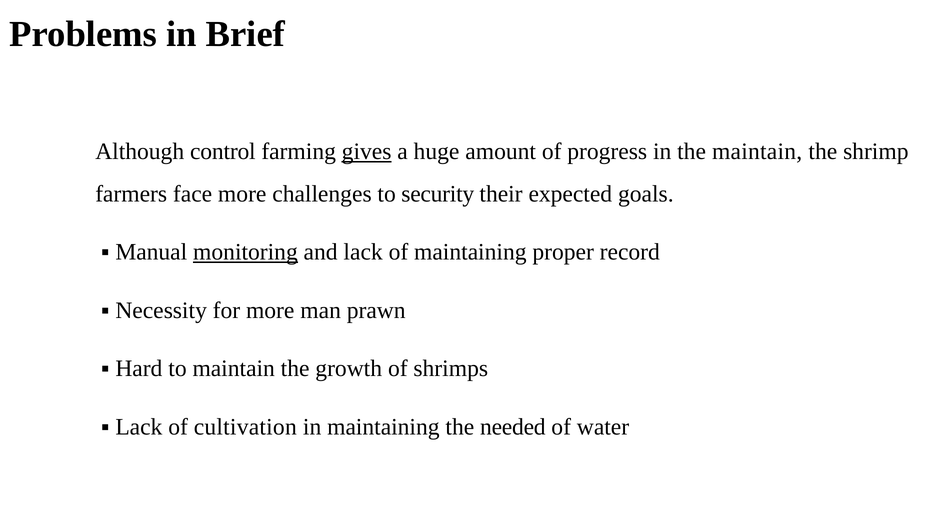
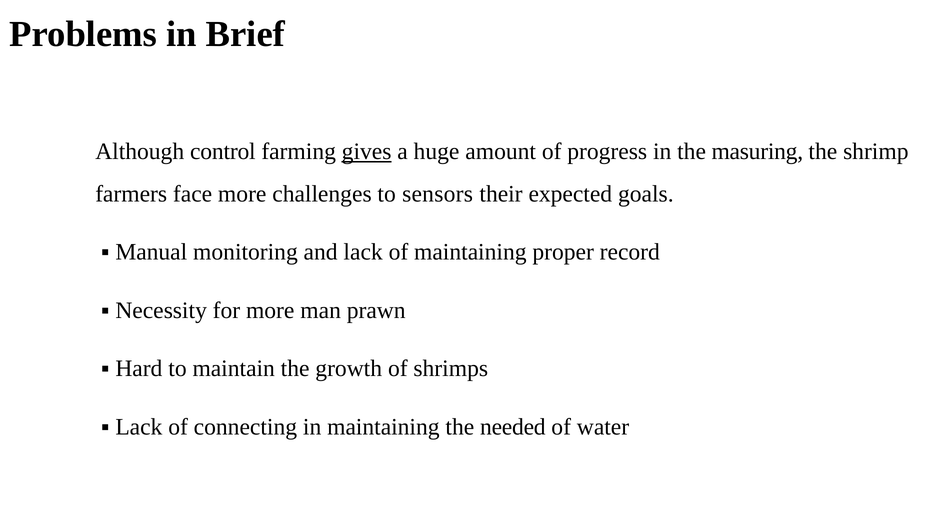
the maintain: maintain -> masuring (757, 151)
security: security -> sensors (438, 194)
monitoring underline: present -> none (245, 252)
cultivation: cultivation -> connecting (245, 426)
